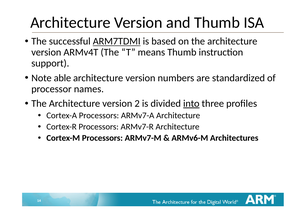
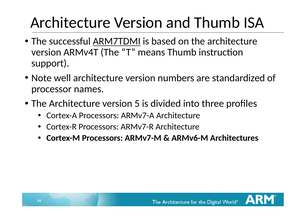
able: able -> well (62, 78)
2: 2 -> 5 (137, 104)
into underline: present -> none (191, 104)
